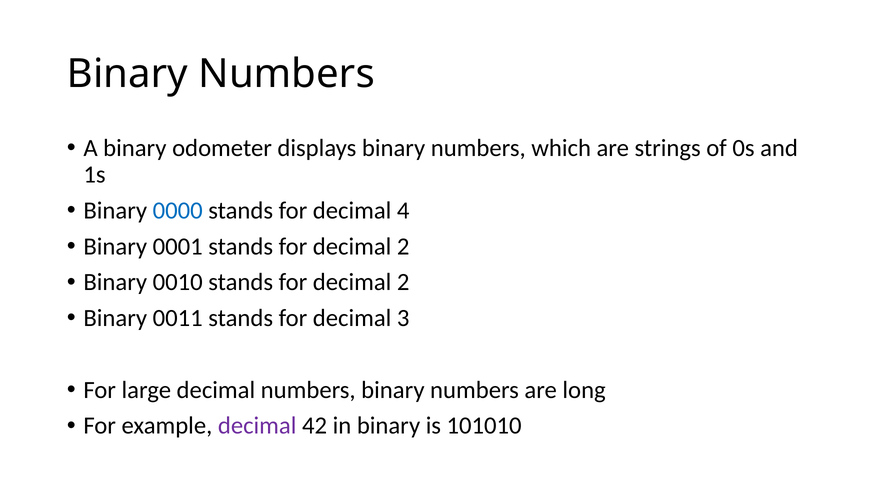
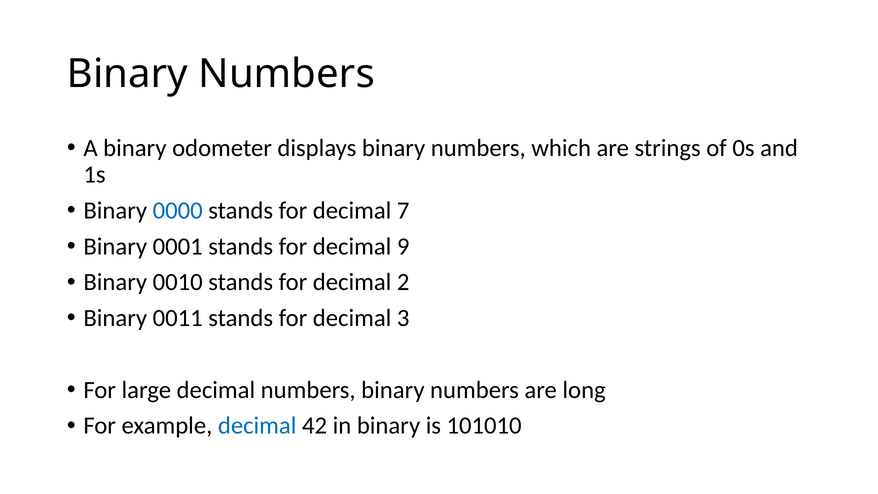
4: 4 -> 7 (403, 211)
2: 2 -> 9 (403, 246)
decimal colour: purple -> blue (257, 426)
